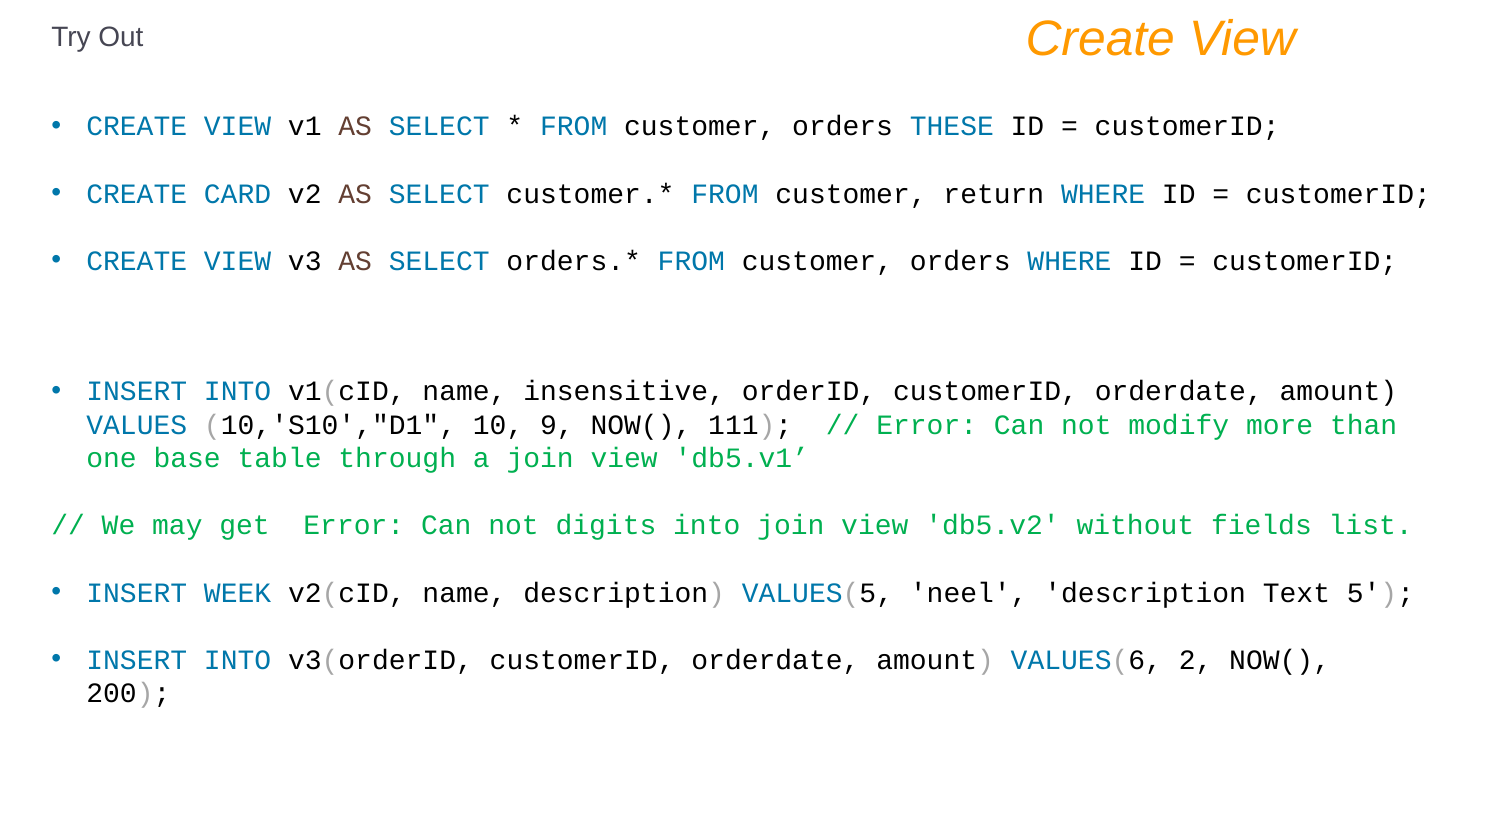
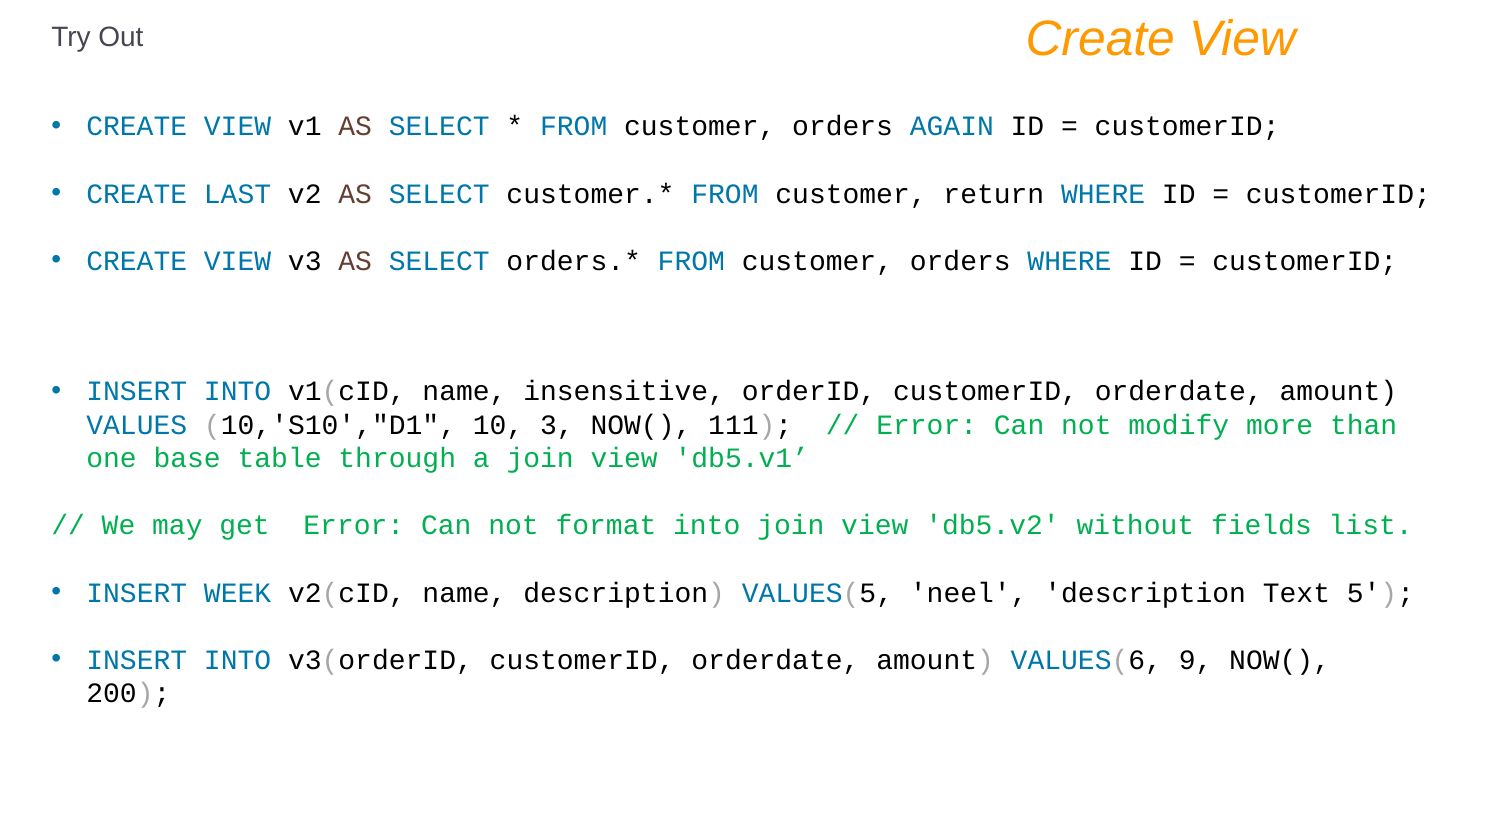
THESE: THESE -> AGAIN (952, 127)
CARD: CARD -> LAST (238, 194)
9: 9 -> 3 (557, 425)
digits: digits -> format (606, 526)
2: 2 -> 9 (1196, 660)
